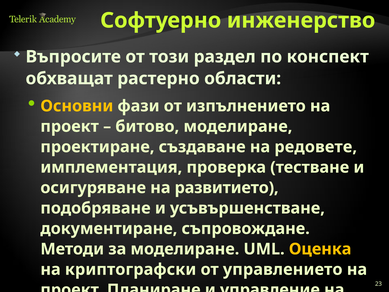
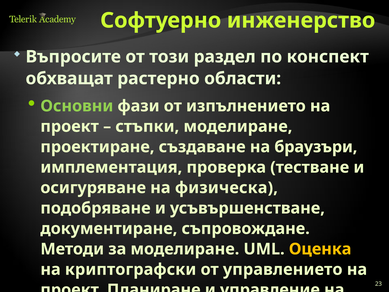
Основни colour: yellow -> light green (77, 106)
битово: битово -> стъпки (147, 126)
редовете: редовете -> браузъри (316, 147)
развитието: развитието -> физическа (226, 188)
